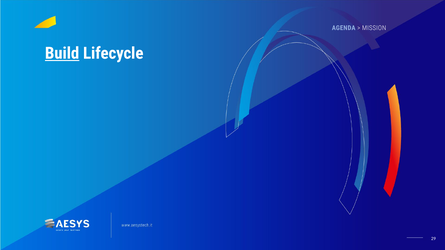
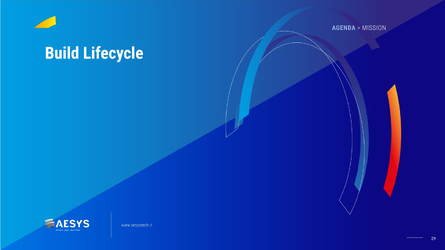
Build underline: present -> none (62, 53)
